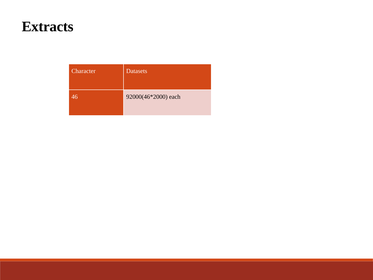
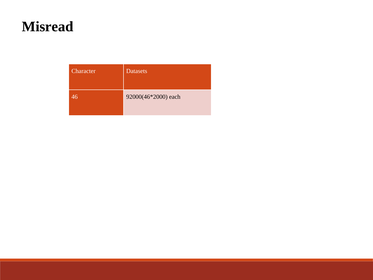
Extracts: Extracts -> Misread (48, 26)
